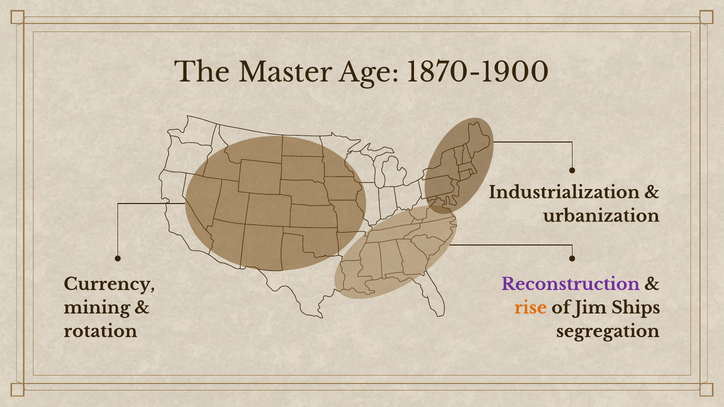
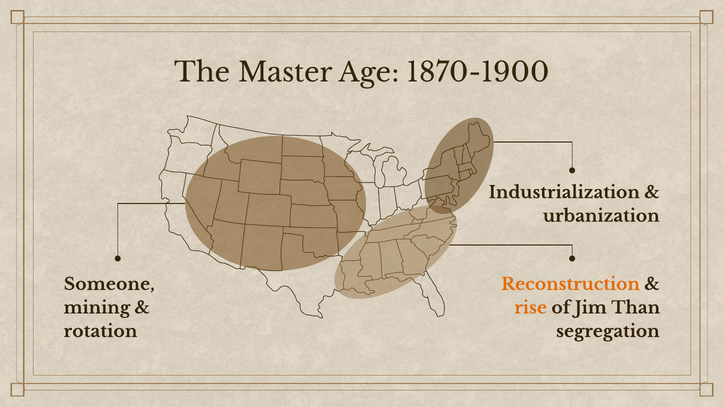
Currency: Currency -> Someone (109, 284)
Reconstruction colour: purple -> orange (571, 284)
Ships: Ships -> Than (636, 308)
